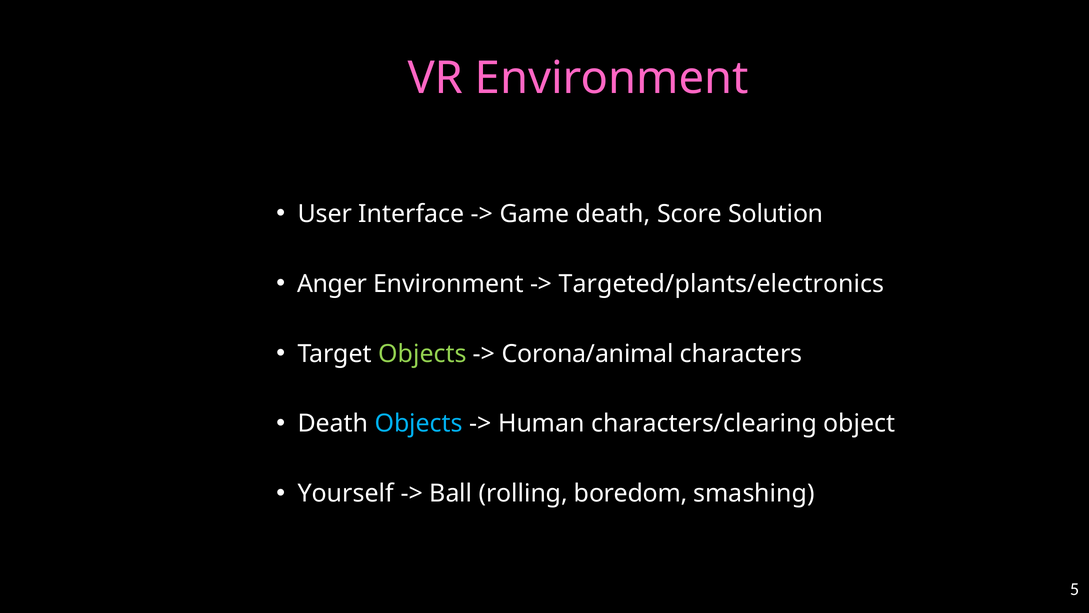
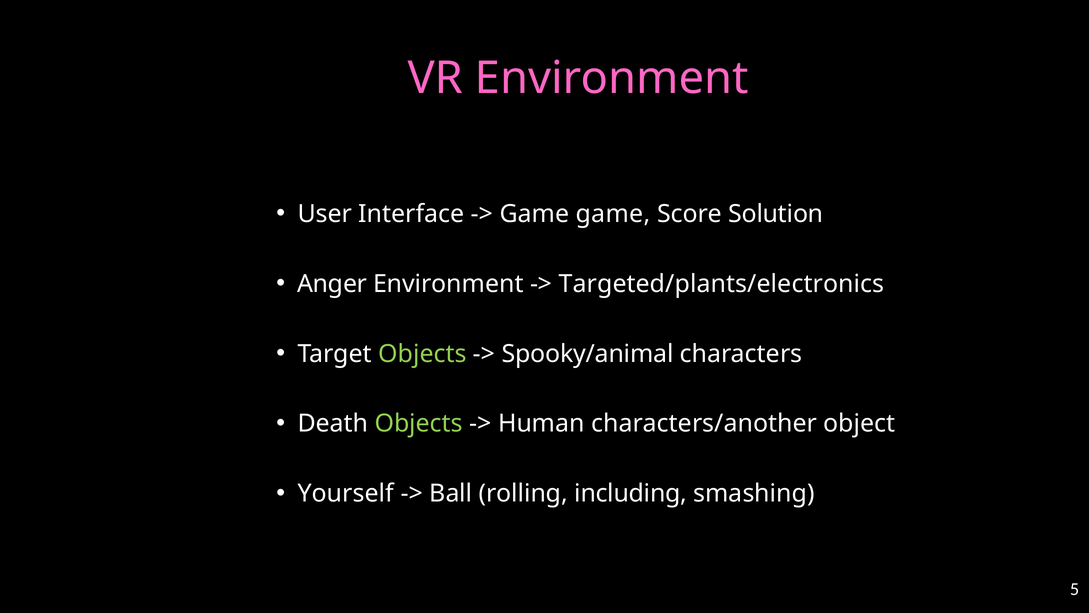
Game death: death -> game (613, 214)
Corona/animal: Corona/animal -> Spooky/animal (588, 354)
Objects colour: light blue -> light green (419, 423)
characters/clearing: characters/clearing -> characters/another (704, 423)
boredom: boredom -> including (631, 493)
